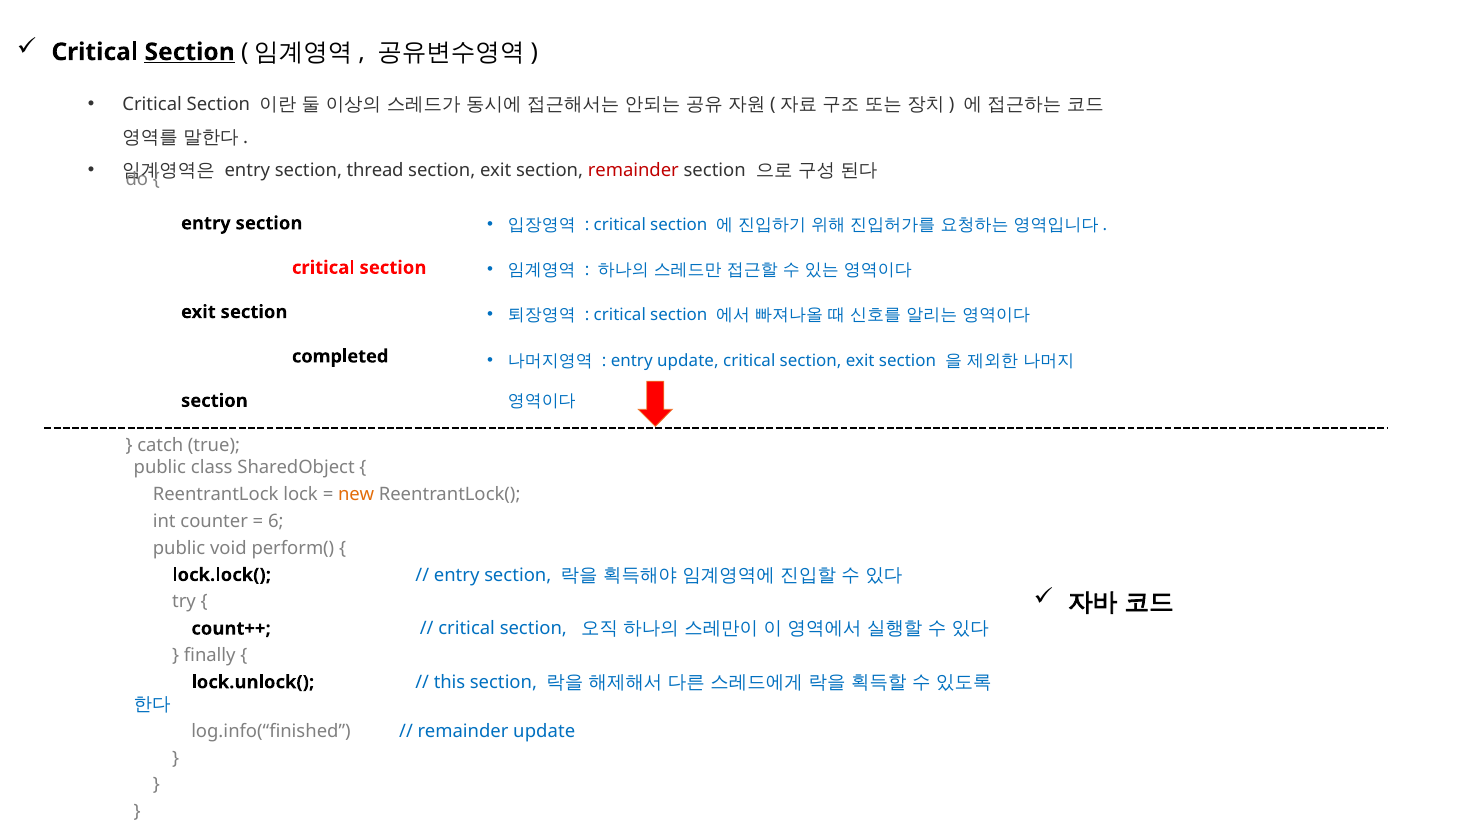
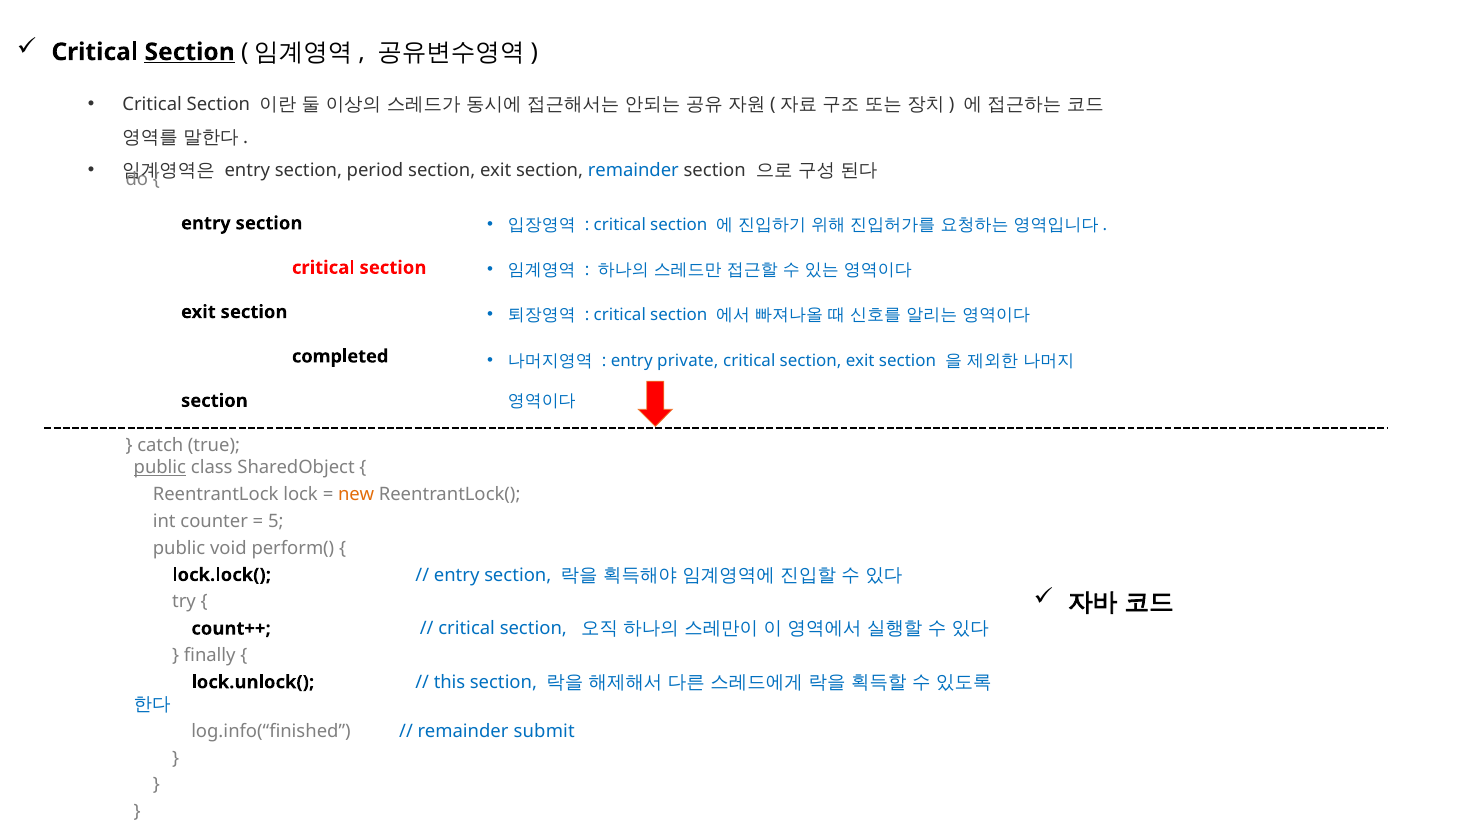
thread: thread -> period (375, 171)
remainder colour: red -> blue (633, 171)
entry update: update -> private (688, 361)
public underline: none -> present (160, 468)
6: 6 -> 5 (276, 521)
remainder update: update -> submit (544, 731)
